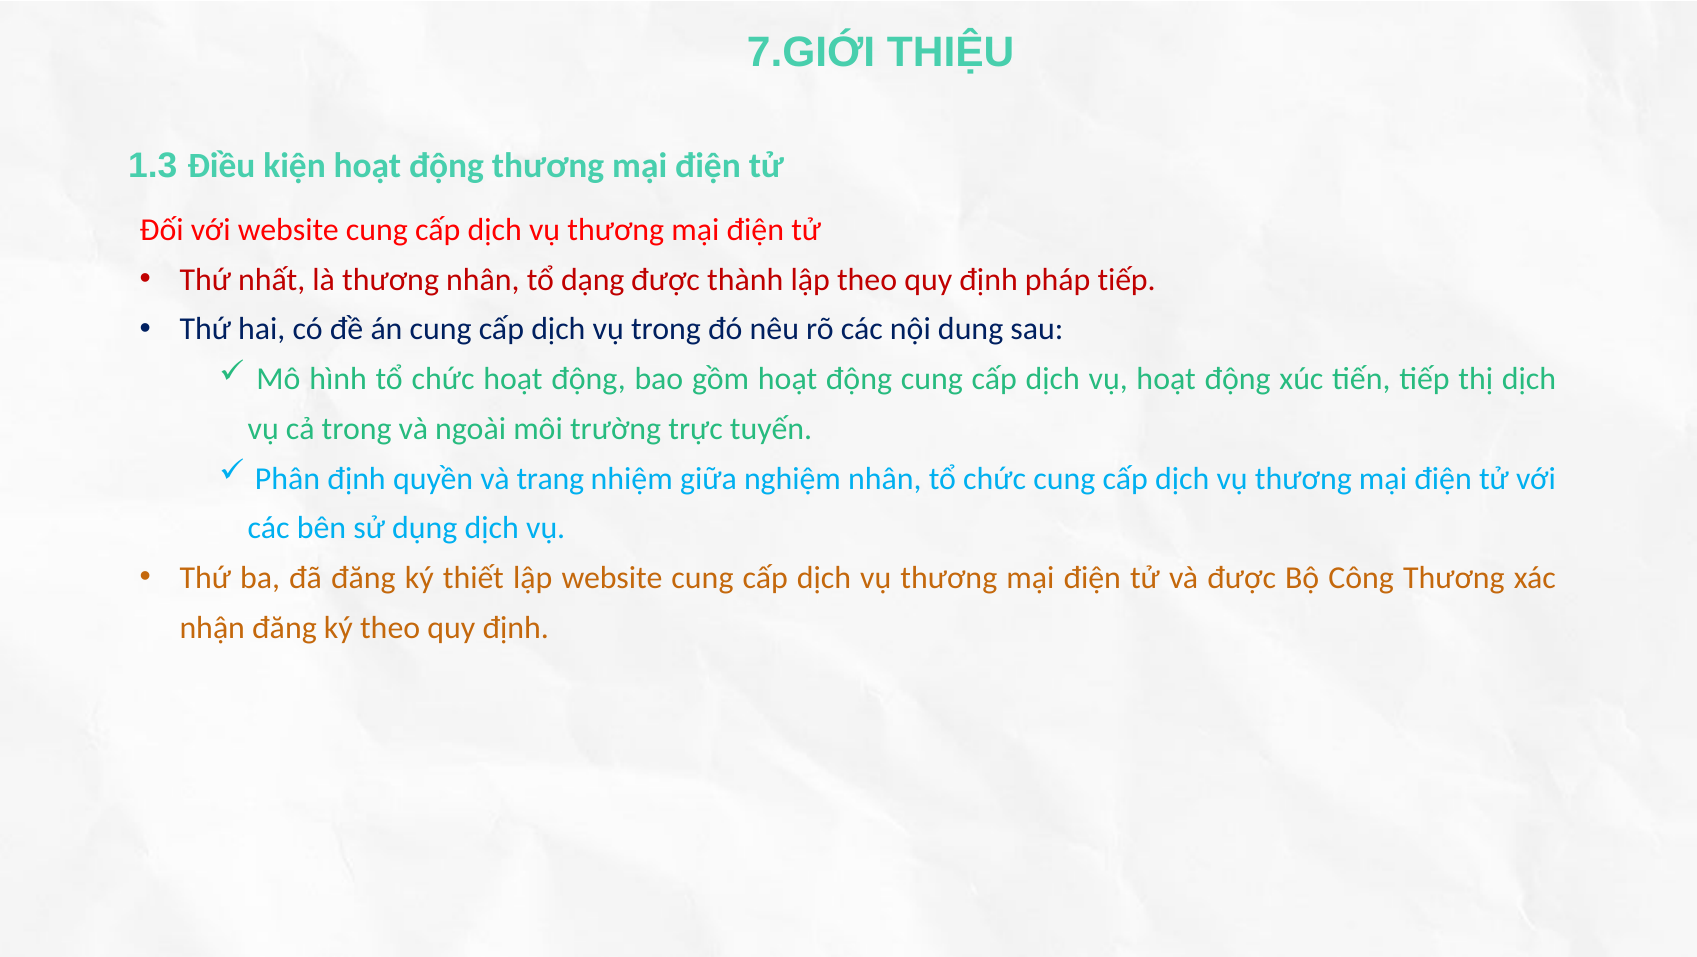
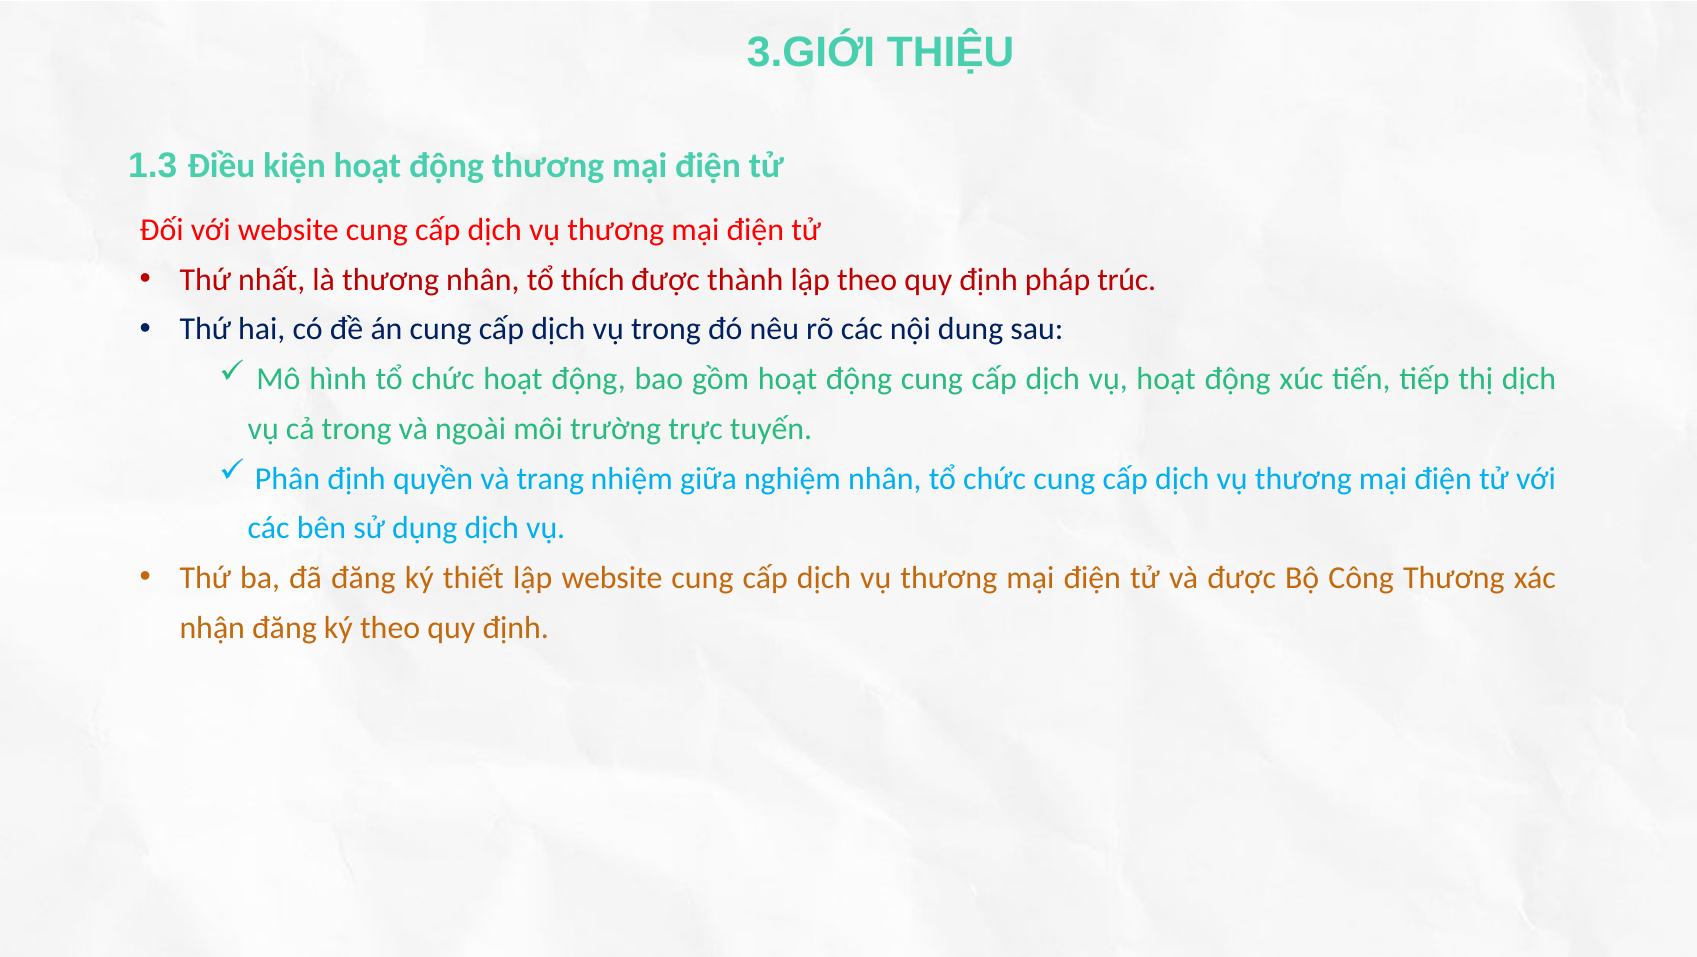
7.GIỚI: 7.GIỚI -> 3.GIỚI (811, 53)
dạng: dạng -> thích (593, 280)
pháp tiếp: tiếp -> trúc (1127, 280)
